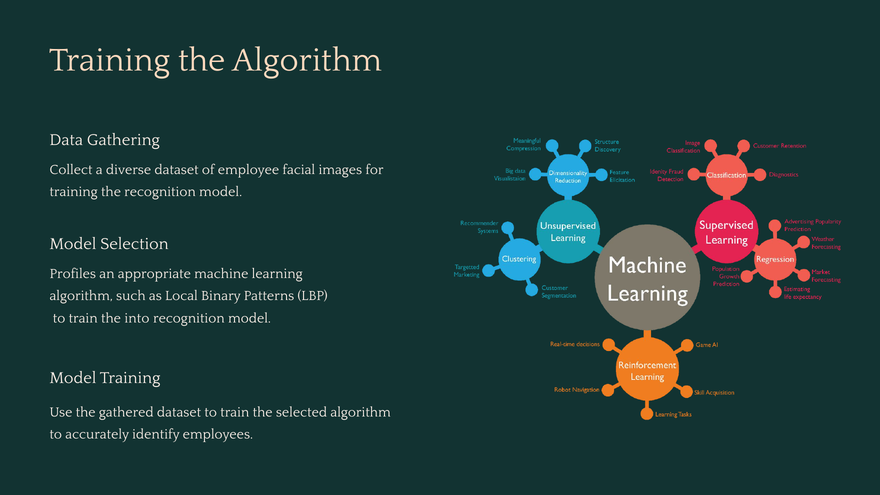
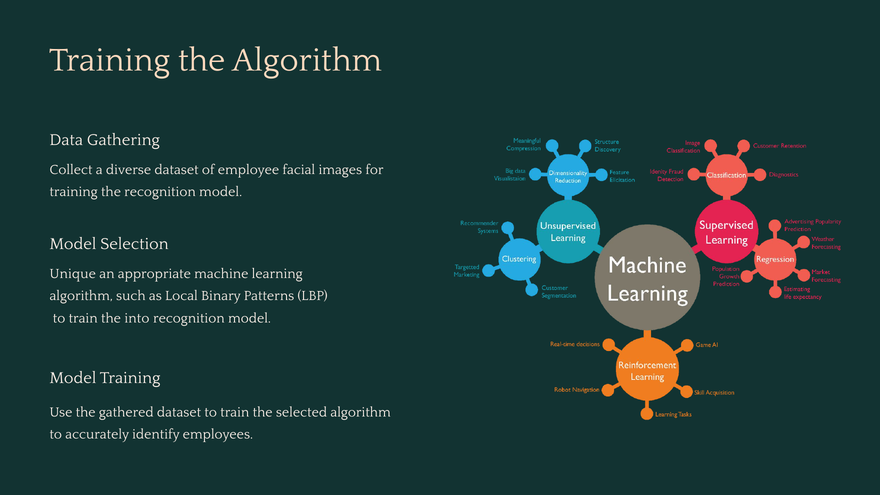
Profiles: Profiles -> Unique (73, 274)
